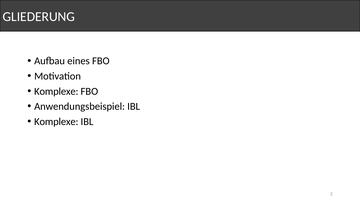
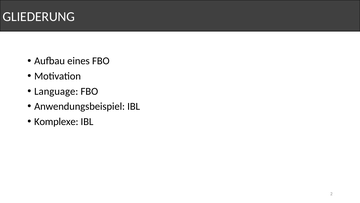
Komplexe: Komplexe -> Language (56, 91)
